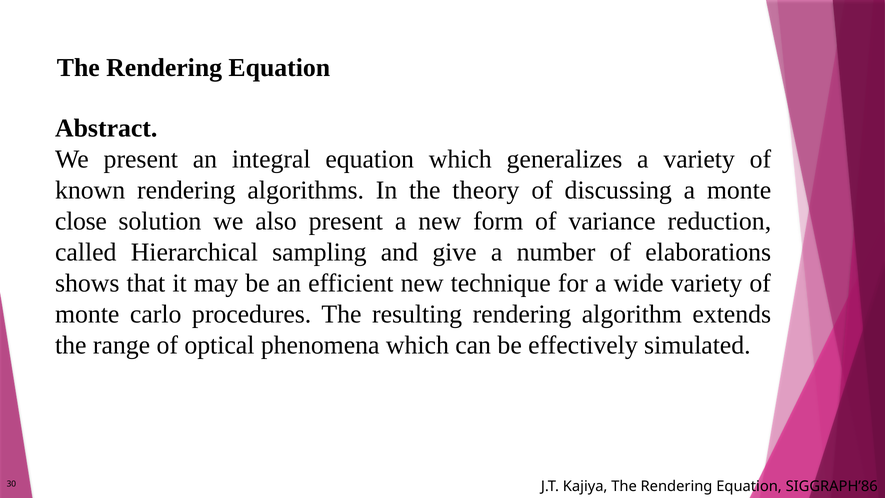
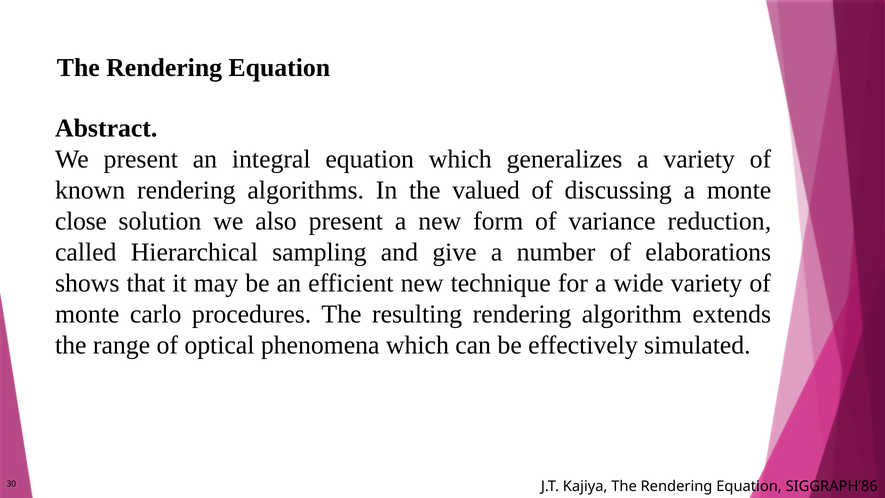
theory: theory -> valued (486, 190)
